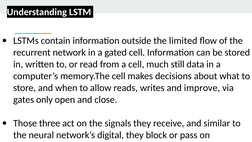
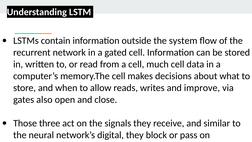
limited: limited -> system (183, 41)
much still: still -> cell (178, 64)
only: only -> also (44, 99)
